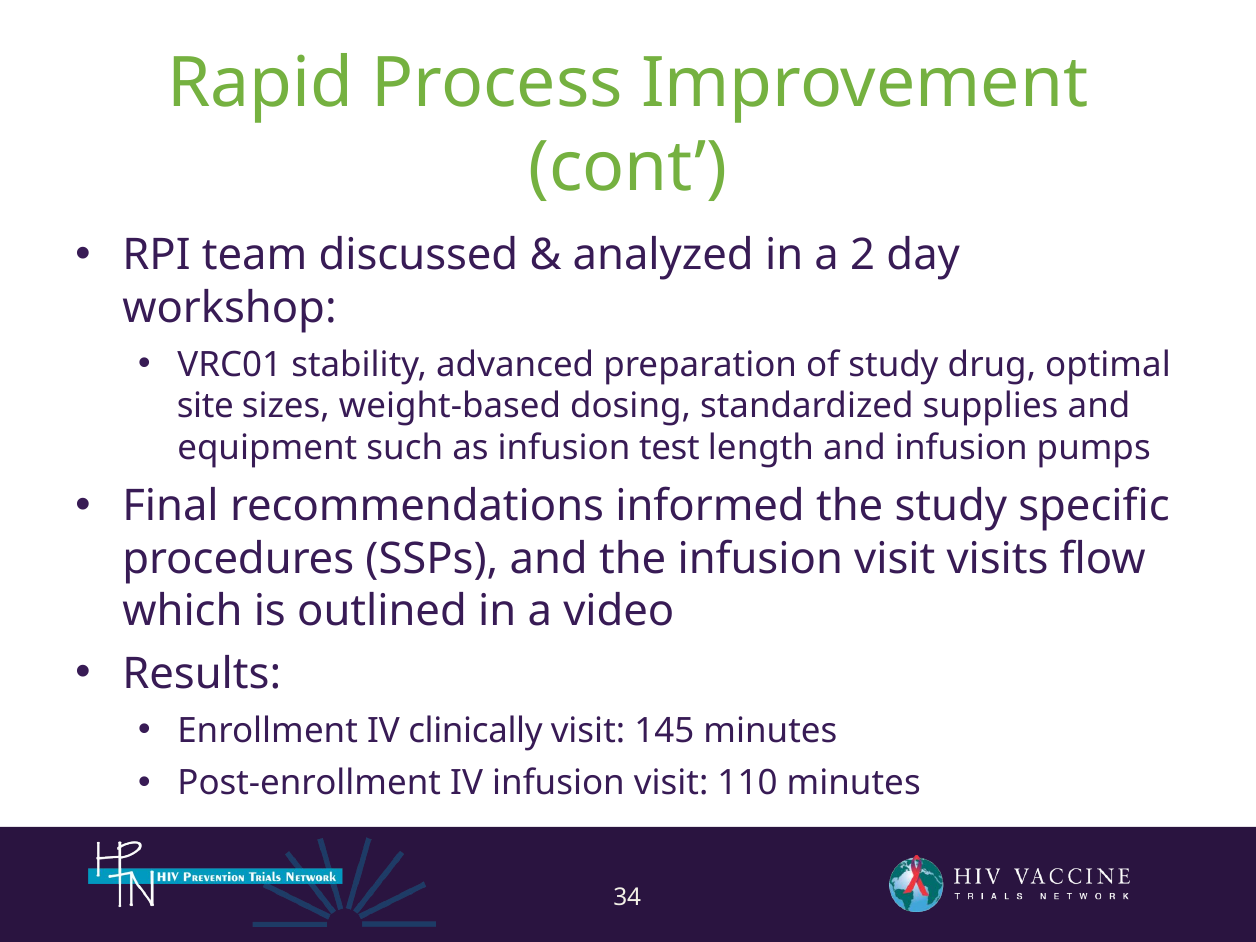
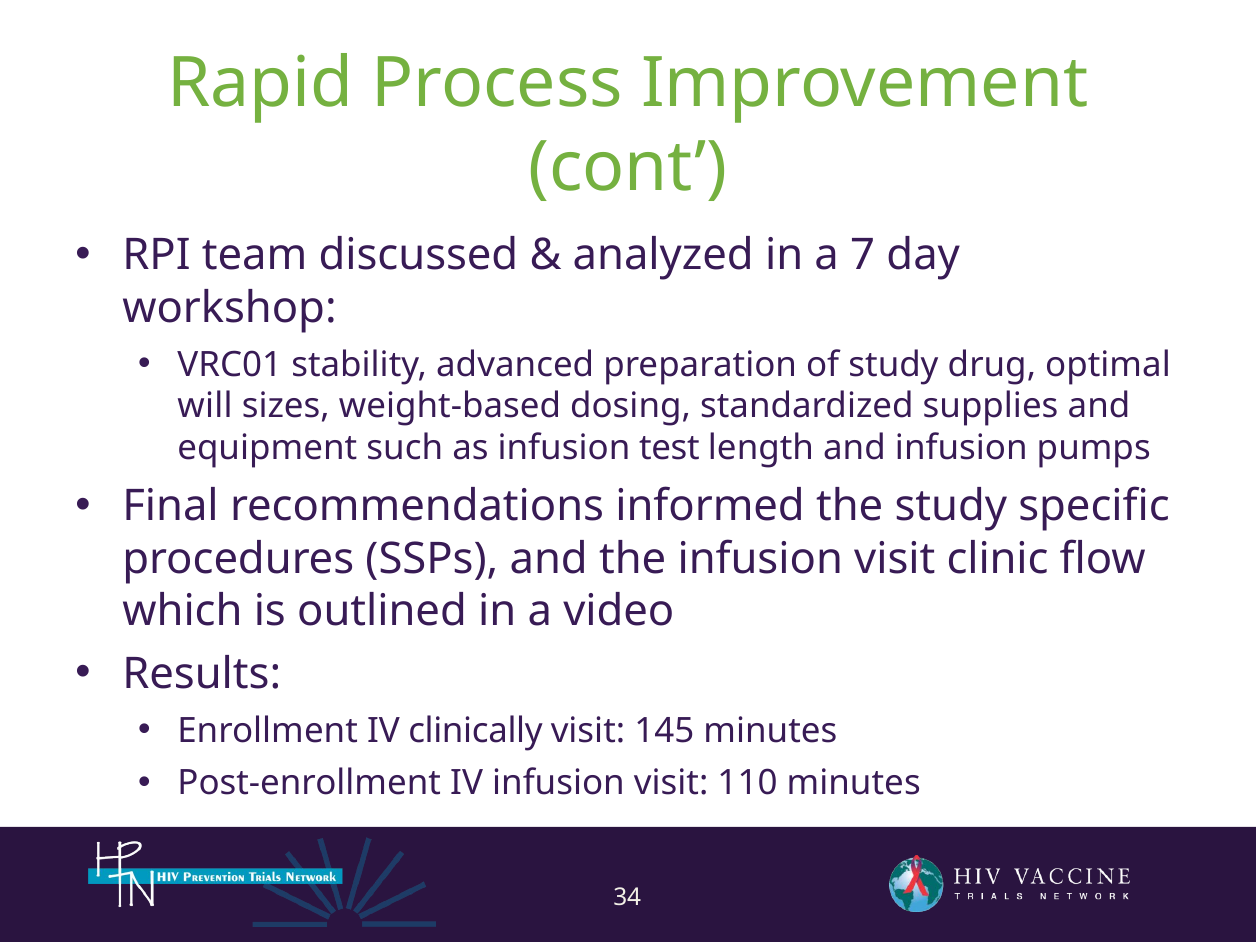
2: 2 -> 7 (863, 255)
site: site -> will (205, 406)
visits: visits -> clinic (998, 559)
